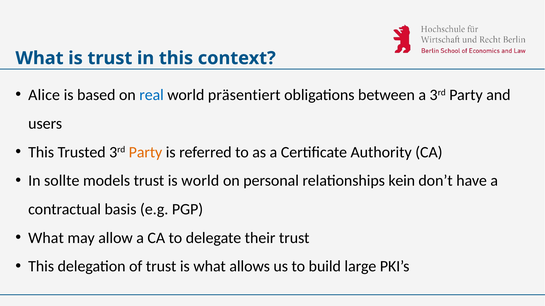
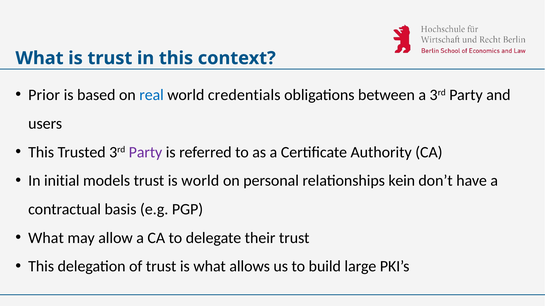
Alice: Alice -> Prior (44, 95)
präsentiert: präsentiert -> credentials (244, 95)
Party colour: orange -> purple (145, 152)
sollte: sollte -> initial (62, 181)
